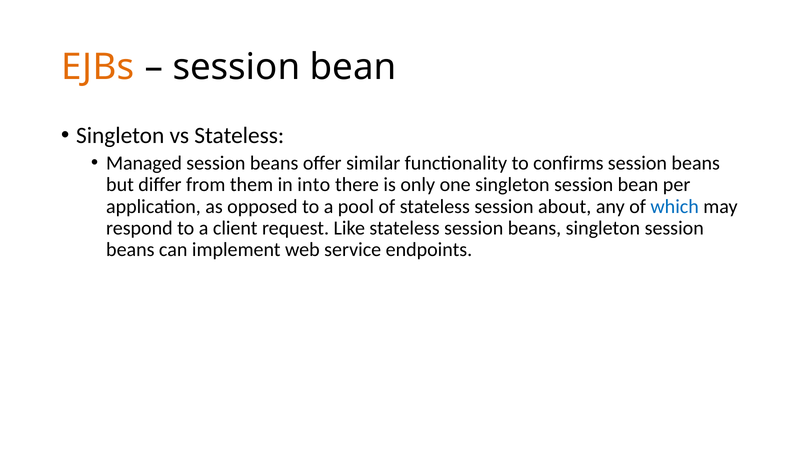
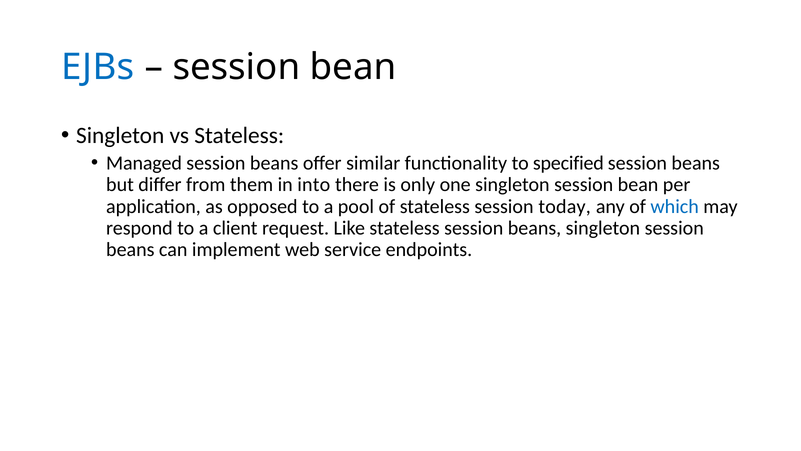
EJBs colour: orange -> blue (98, 67)
confirms: confirms -> specified (568, 163)
about: about -> today (565, 206)
